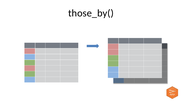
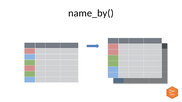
those_by(: those_by( -> name_by( (91, 13)
